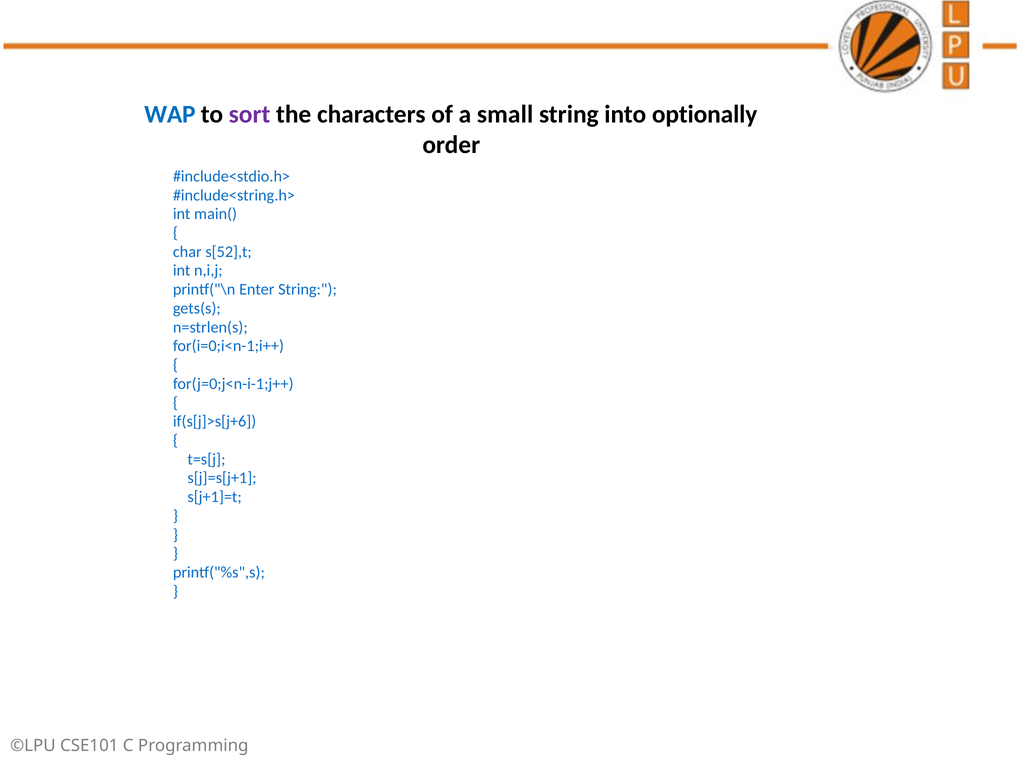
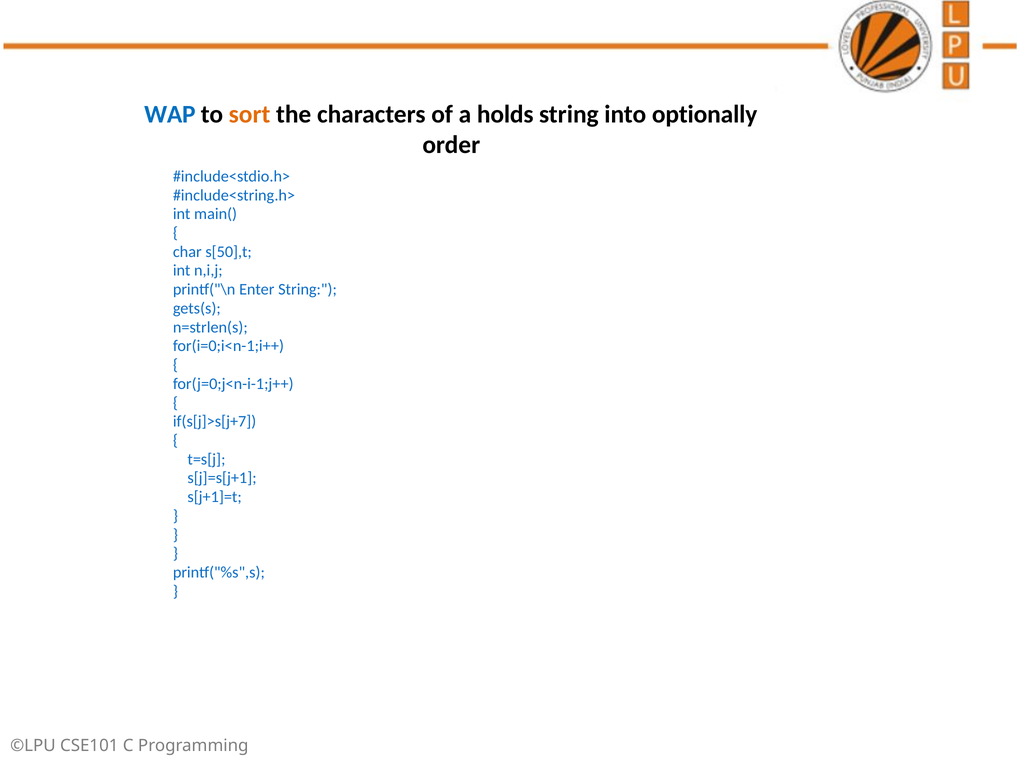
sort colour: purple -> orange (250, 114)
small: small -> holds (505, 114)
s[52],t: s[52],t -> s[50],t (229, 252)
if(s[j]>s[j+6: if(s[j]>s[j+6 -> if(s[j]>s[j+7 (215, 421)
